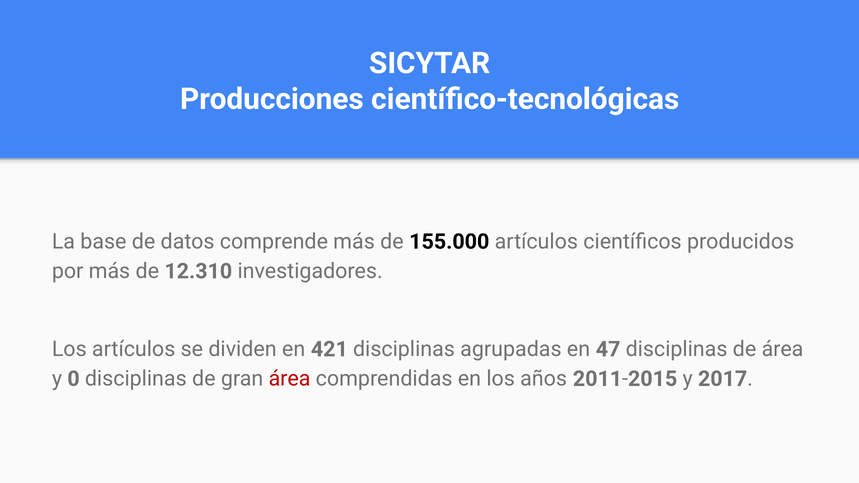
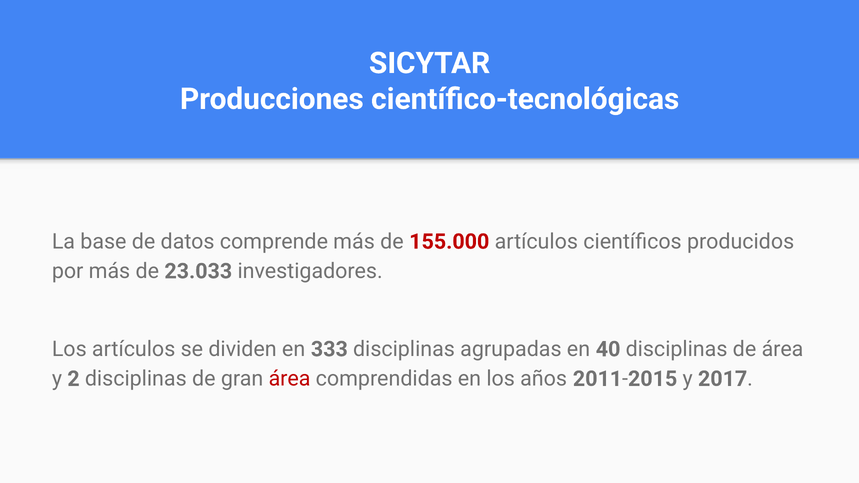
155.000 colour: black -> red (449, 242)
12.310: 12.310 -> 23.033 (198, 271)
421: 421 -> 333 (329, 349)
47: 47 -> 40 (608, 349)
0: 0 -> 2 (73, 379)
